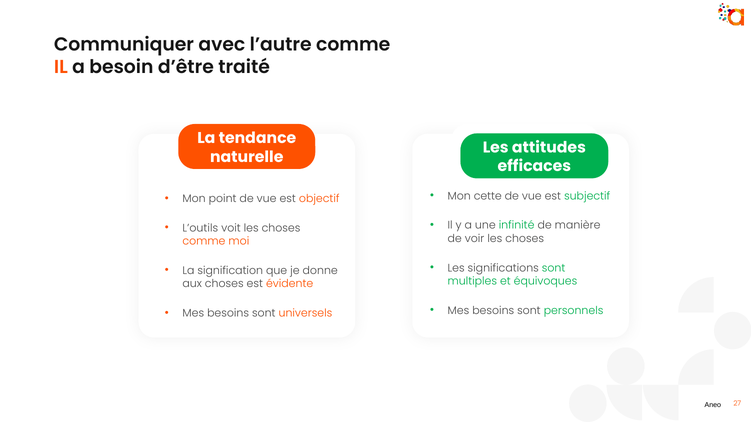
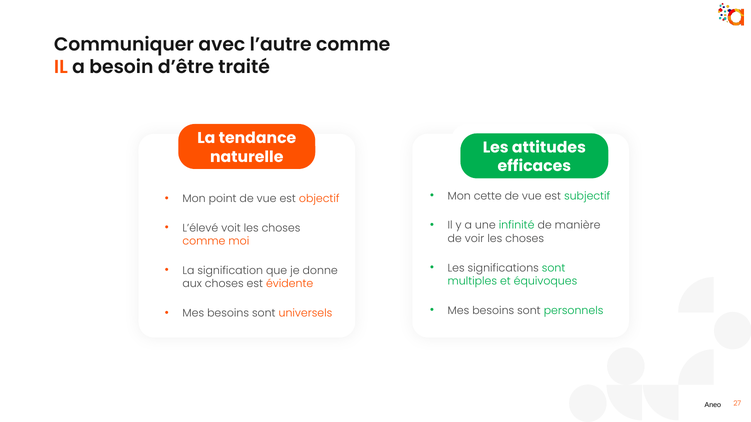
L’outils: L’outils -> L’élevé (200, 228)
